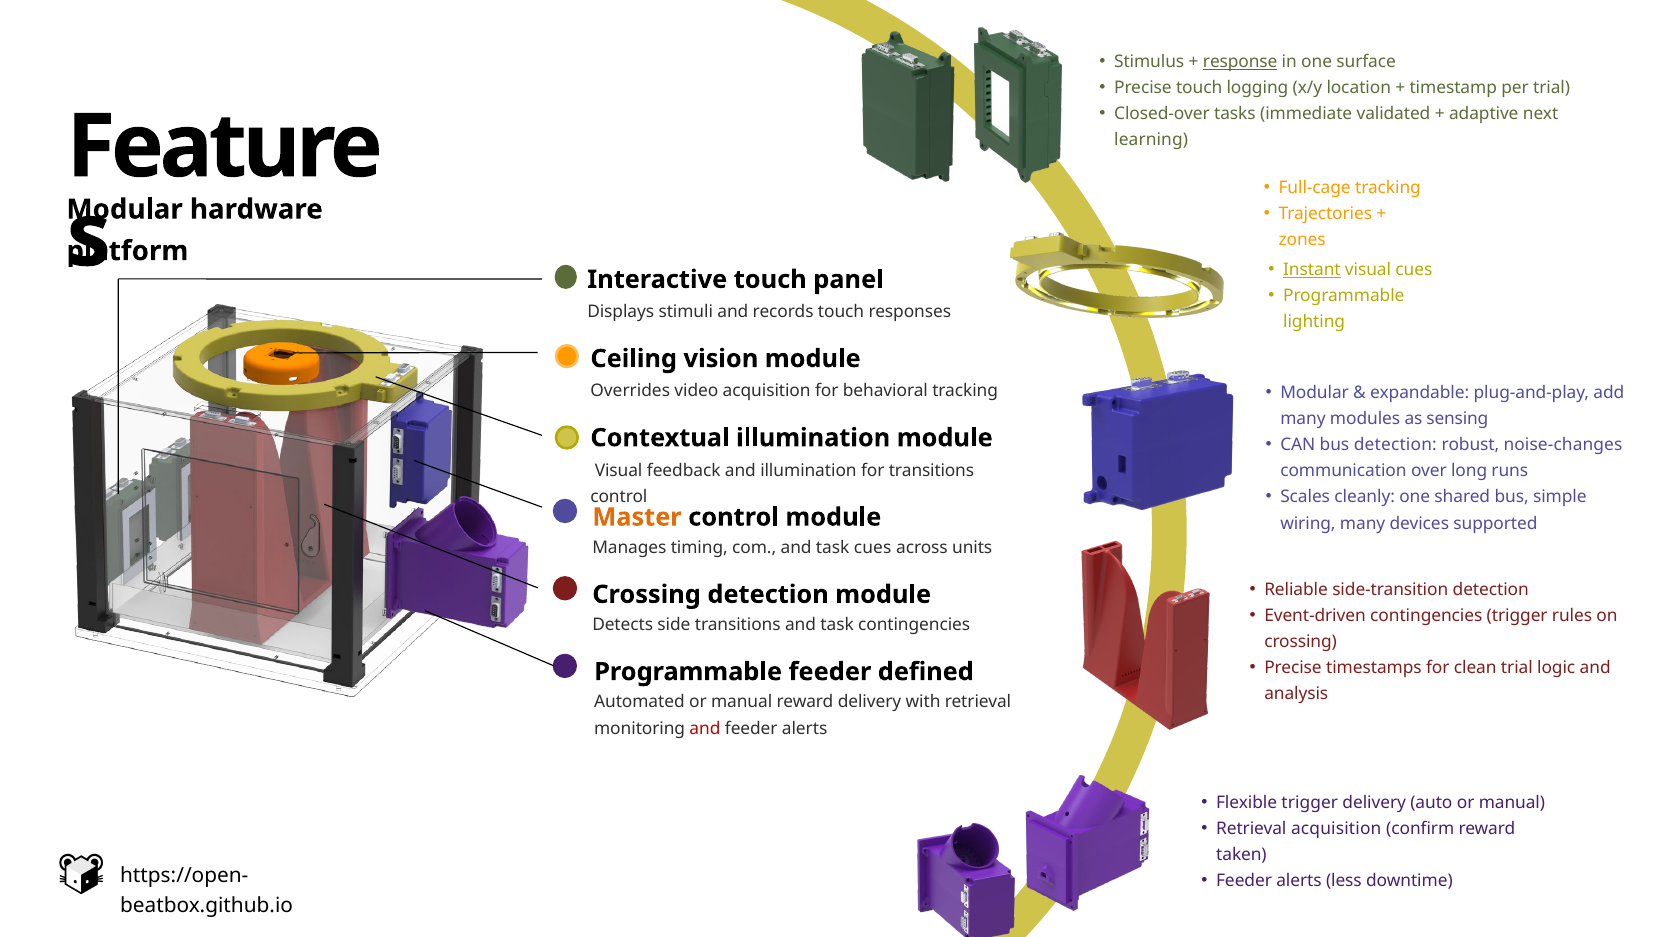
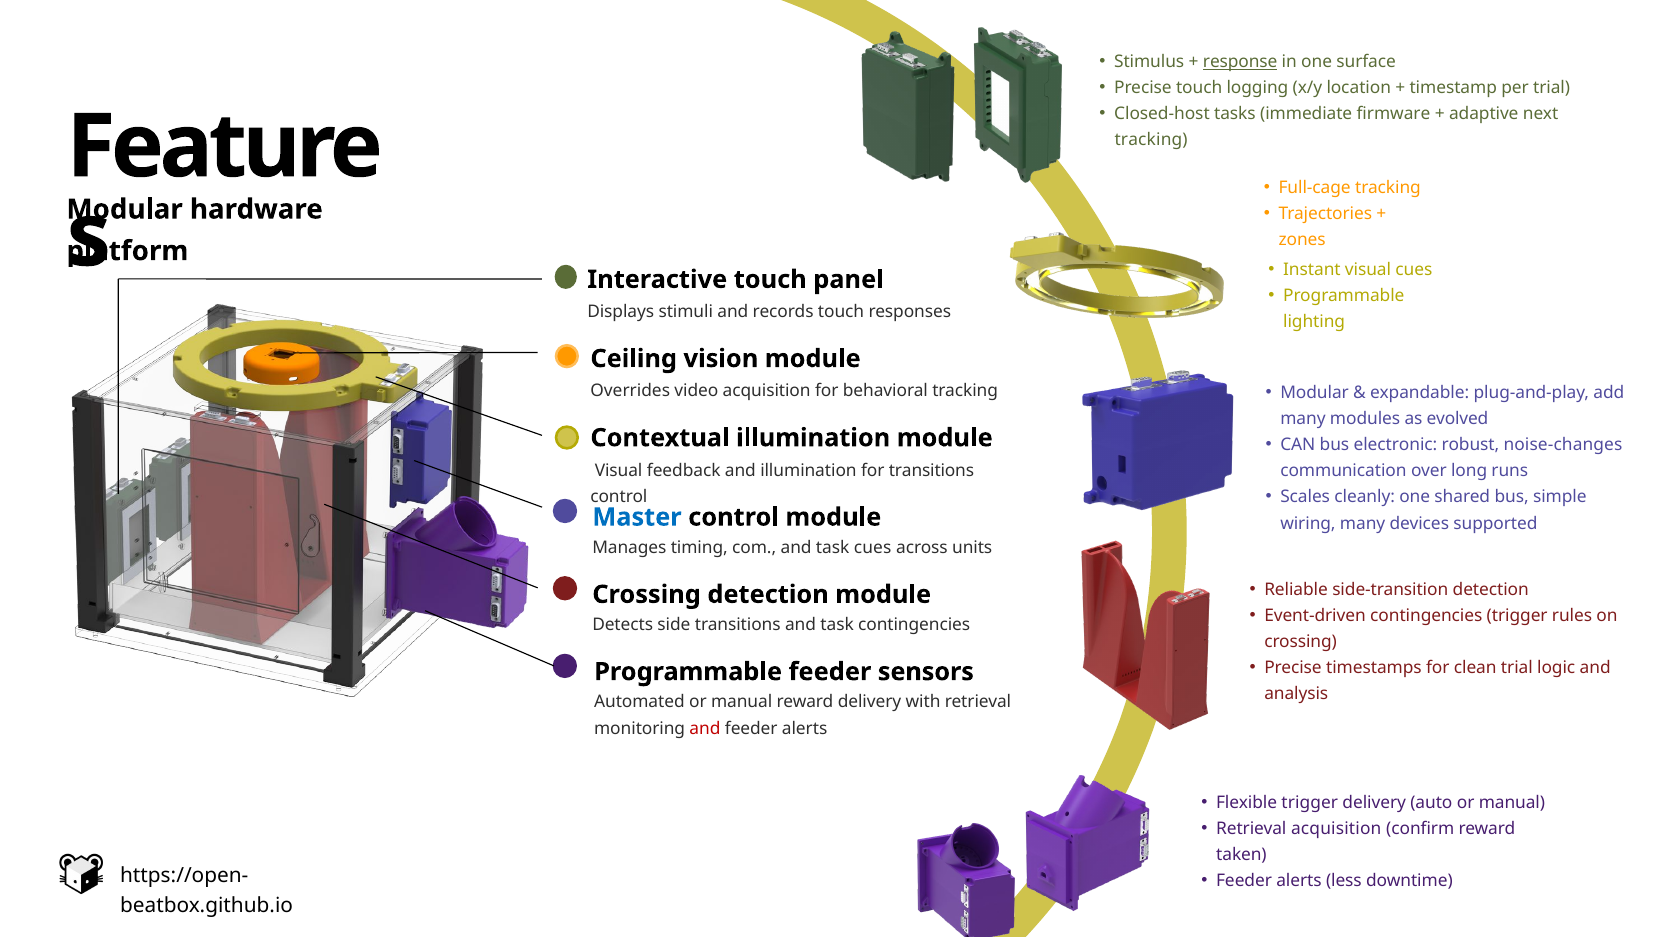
Closed-over: Closed-over -> Closed-host (1162, 114)
validated: validated -> firmware (1393, 114)
learning: learning -> tracking (1151, 140)
Instant underline: present -> none (1312, 269)
sensing: sensing -> evolved (1457, 419)
bus detection: detection -> electronic (1395, 445)
Master colour: orange -> blue (637, 517)
defined: defined -> sensors (926, 672)
